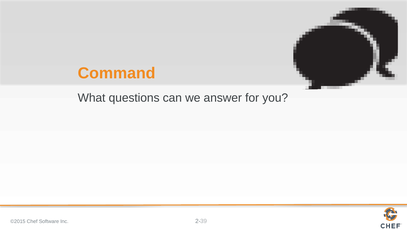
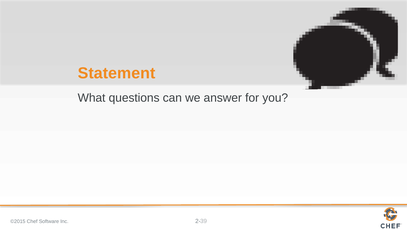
Command: Command -> Statement (117, 73)
